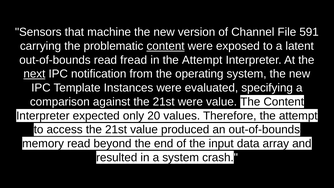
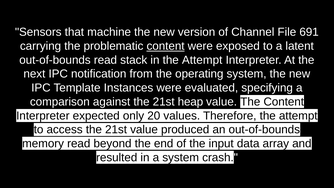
591: 591 -> 691 (309, 32)
fread: fread -> stack (134, 60)
next underline: present -> none (34, 74)
21st were: were -> heap (190, 102)
